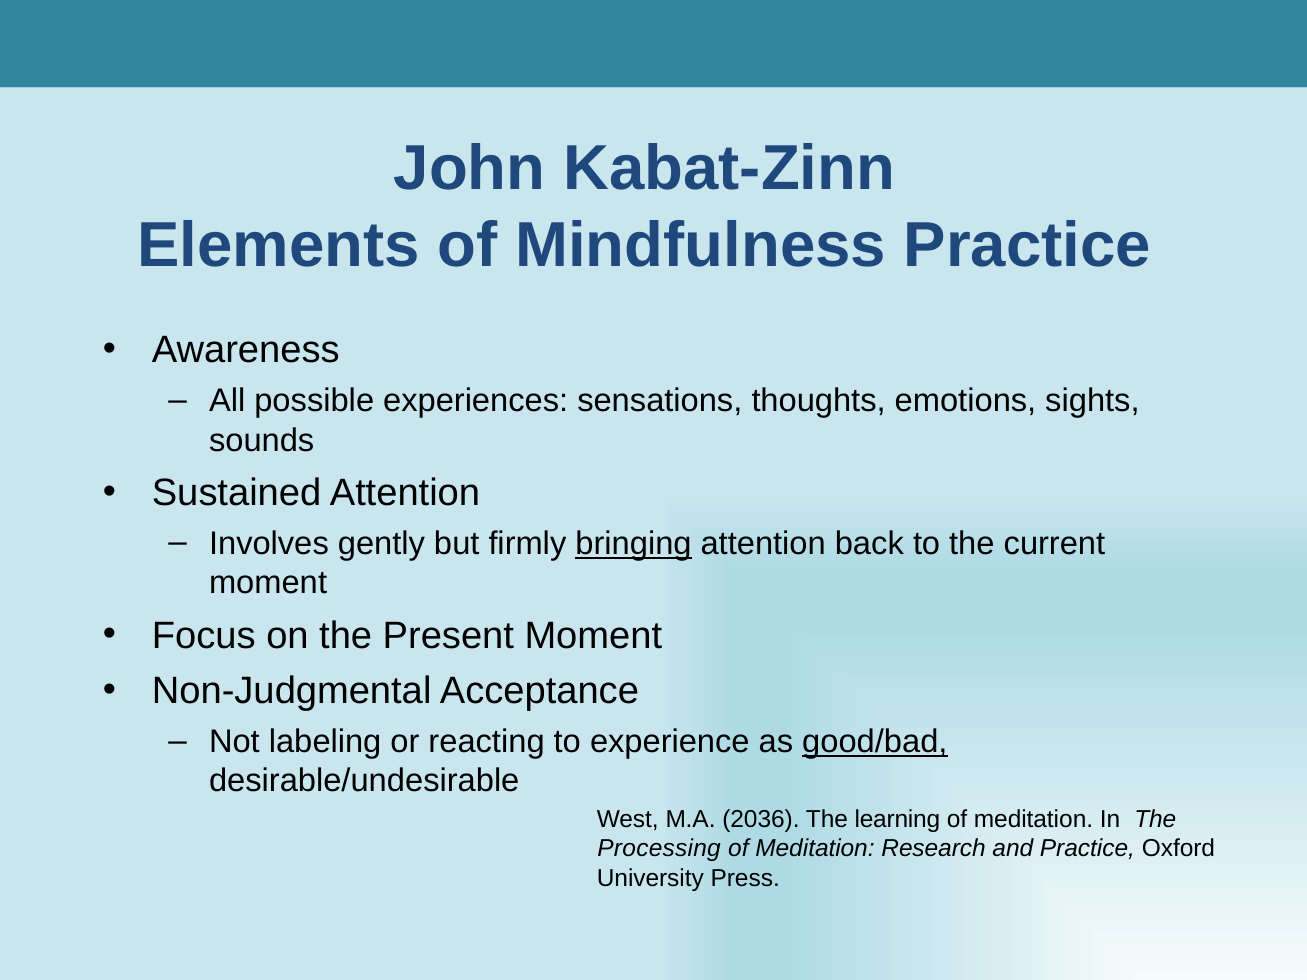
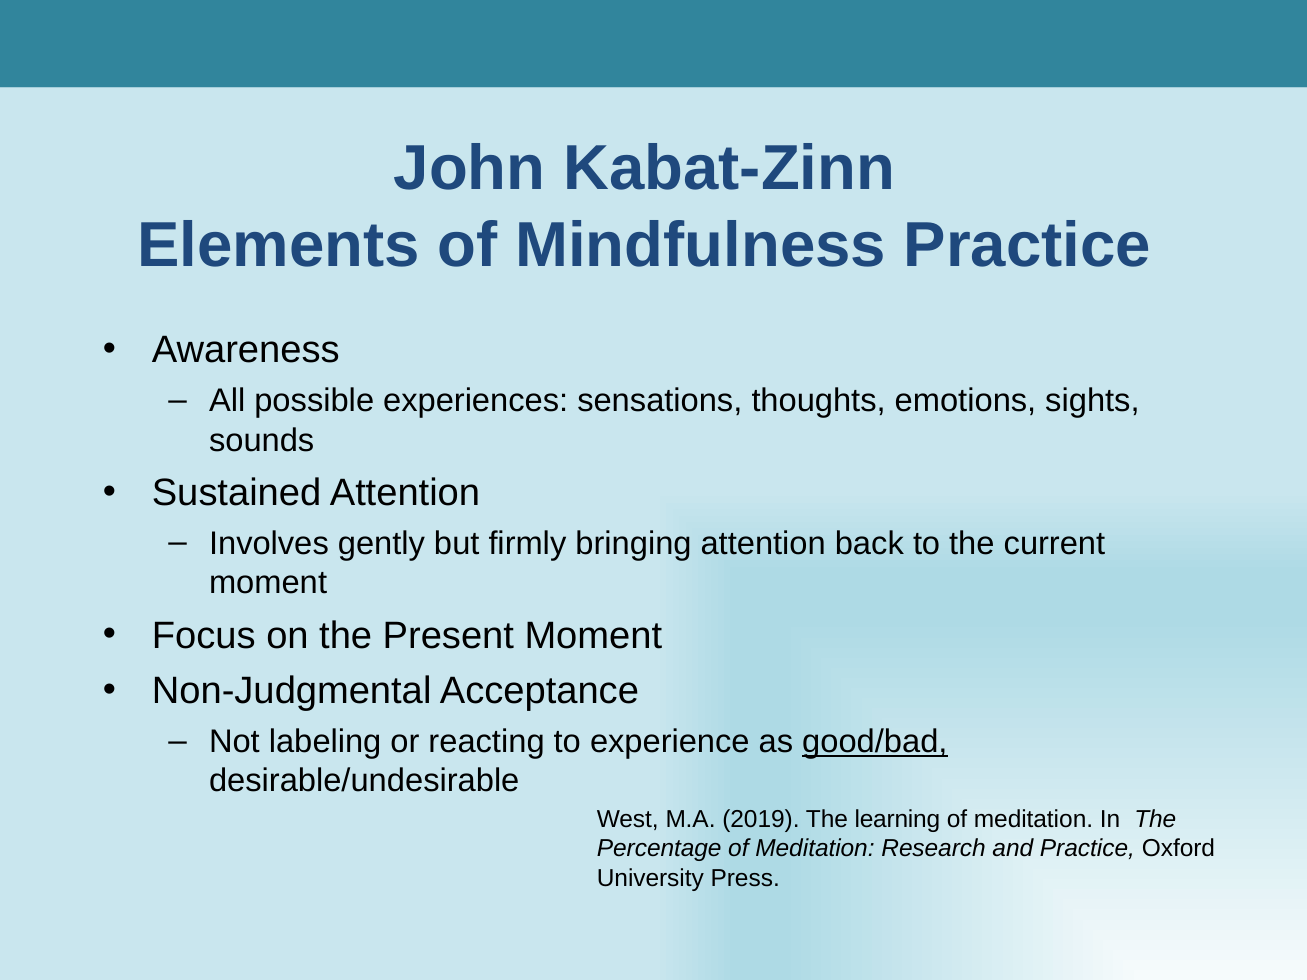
bringing underline: present -> none (634, 544)
2036: 2036 -> 2019 (761, 819)
Processing: Processing -> Percentage (659, 849)
